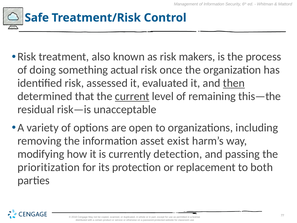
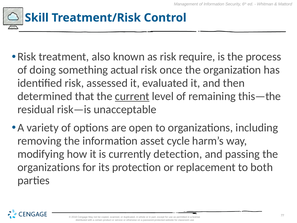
Safe: Safe -> Skill (37, 18)
makers: makers -> require (197, 57)
then underline: present -> none (234, 83)
exist: exist -> cycle (178, 141)
prioritization: prioritization -> organizations (49, 167)
